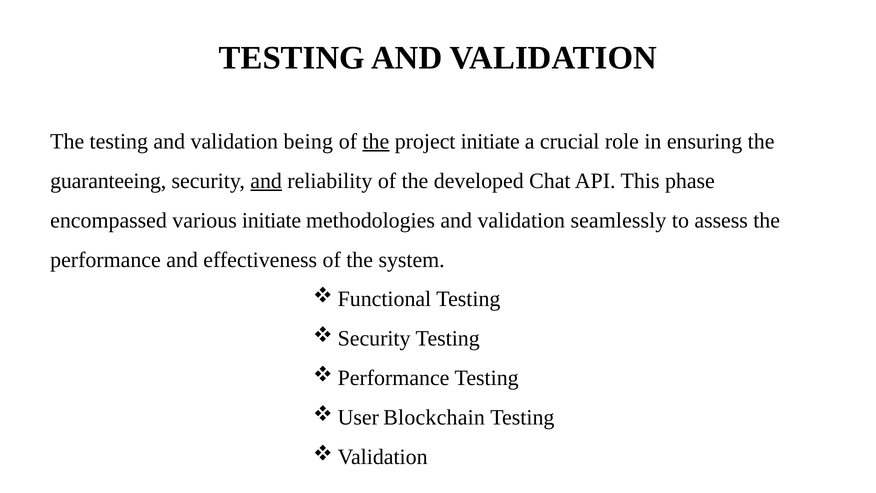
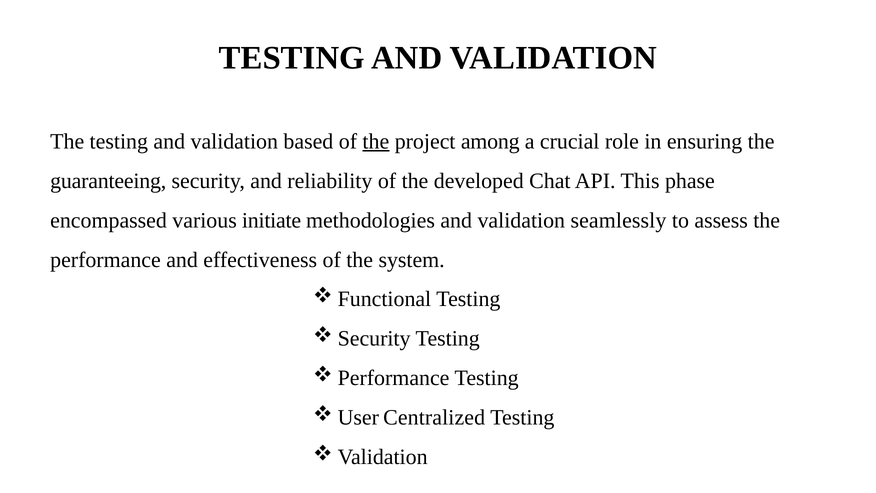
being: being -> based (308, 141)
project initiate: initiate -> among (490, 141)
and underline: present -> none (266, 181)
Blockchain: Blockchain -> Centralized (434, 417)
